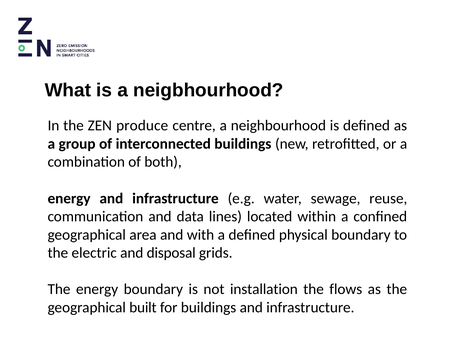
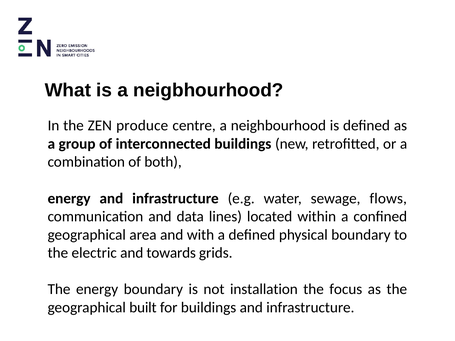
reuse: reuse -> flows (388, 198)
disposal: disposal -> towards (171, 253)
flows: flows -> focus (346, 289)
